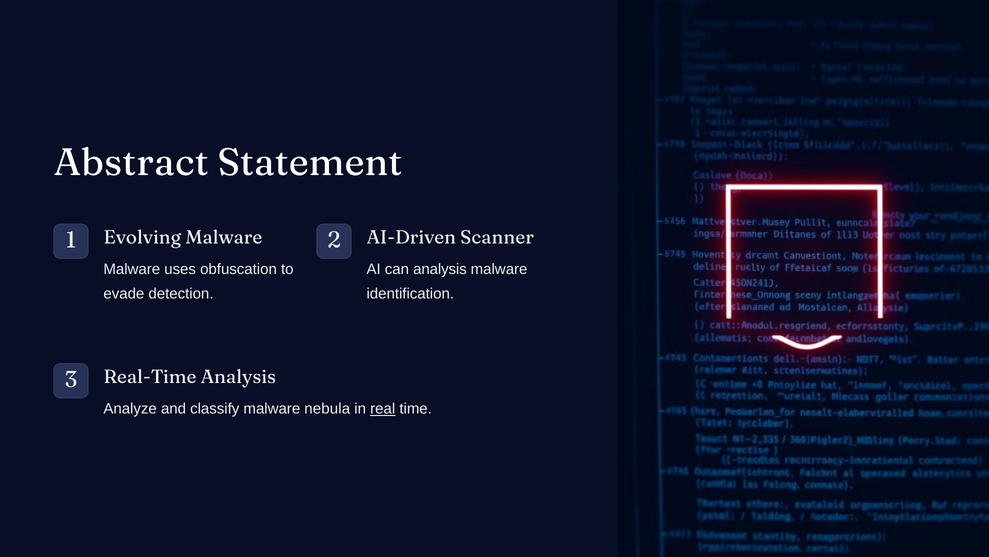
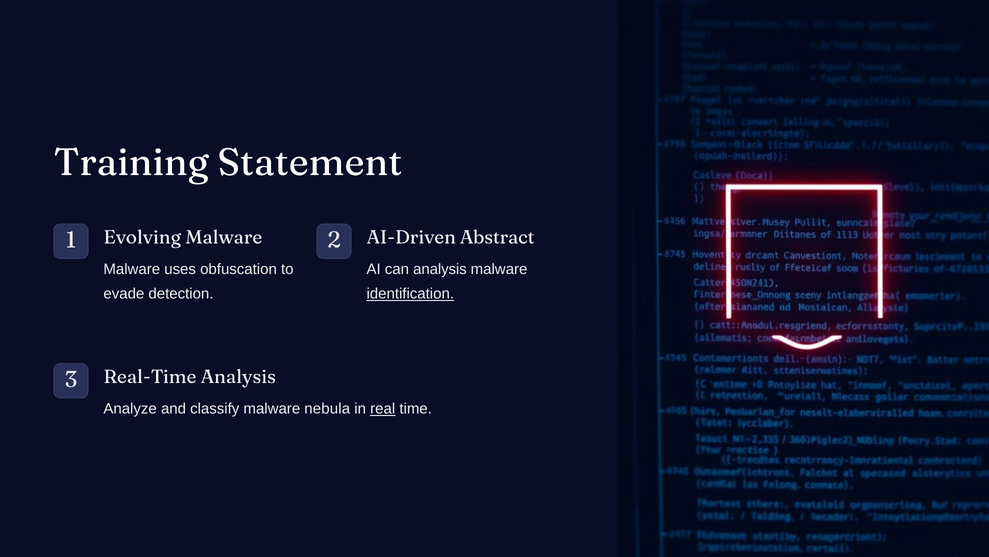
Abstract: Abstract -> Training (131, 162)
Scanner: Scanner -> Abstract (497, 237)
identification underline: none -> present (410, 294)
